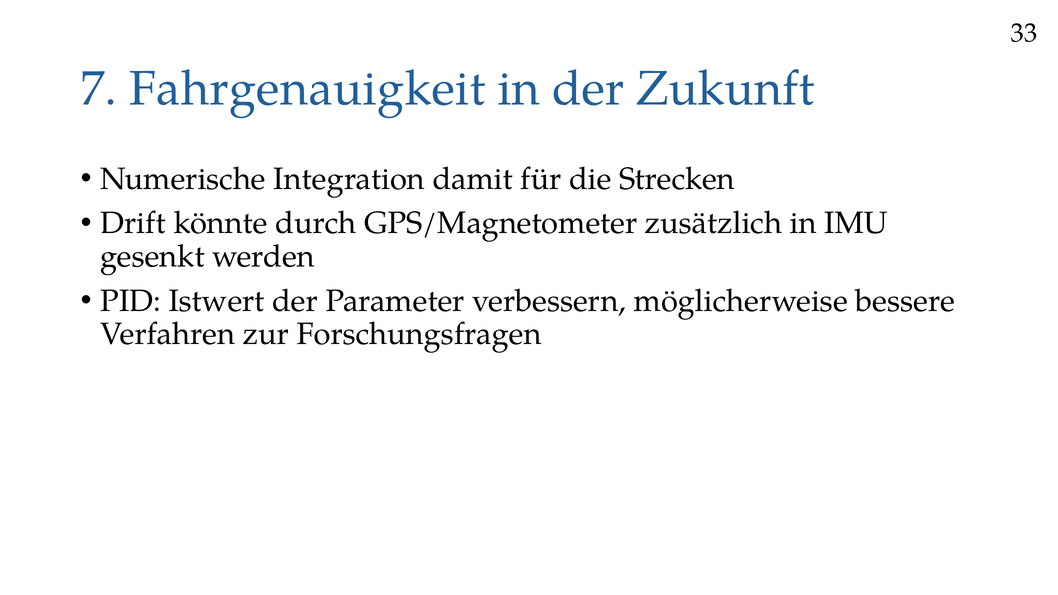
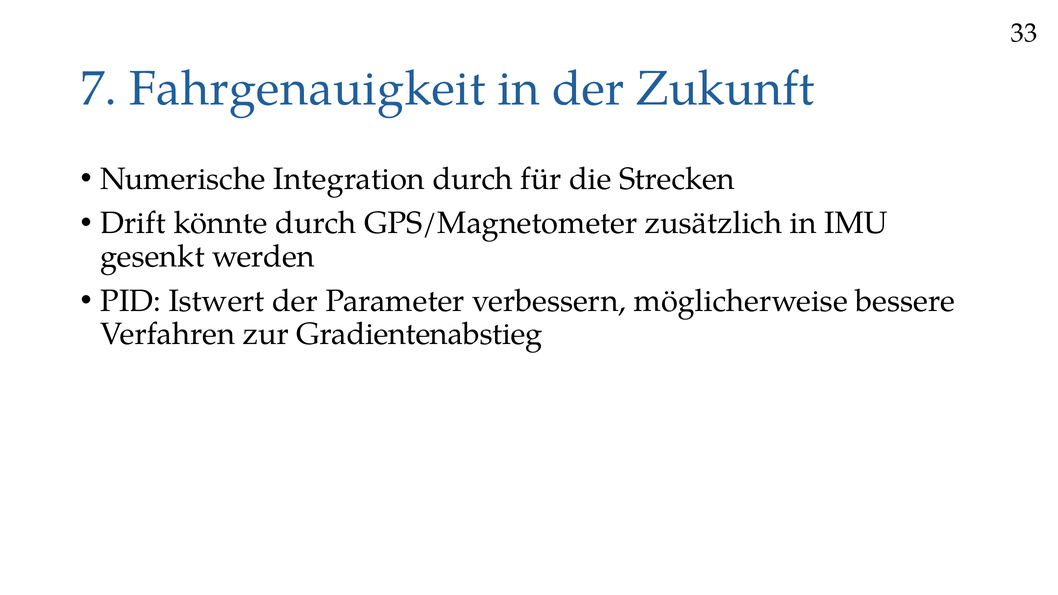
Integration damit: damit -> durch (473, 179)
Forschungsfragen: Forschungsfragen -> Gradientenabstieg (419, 334)
